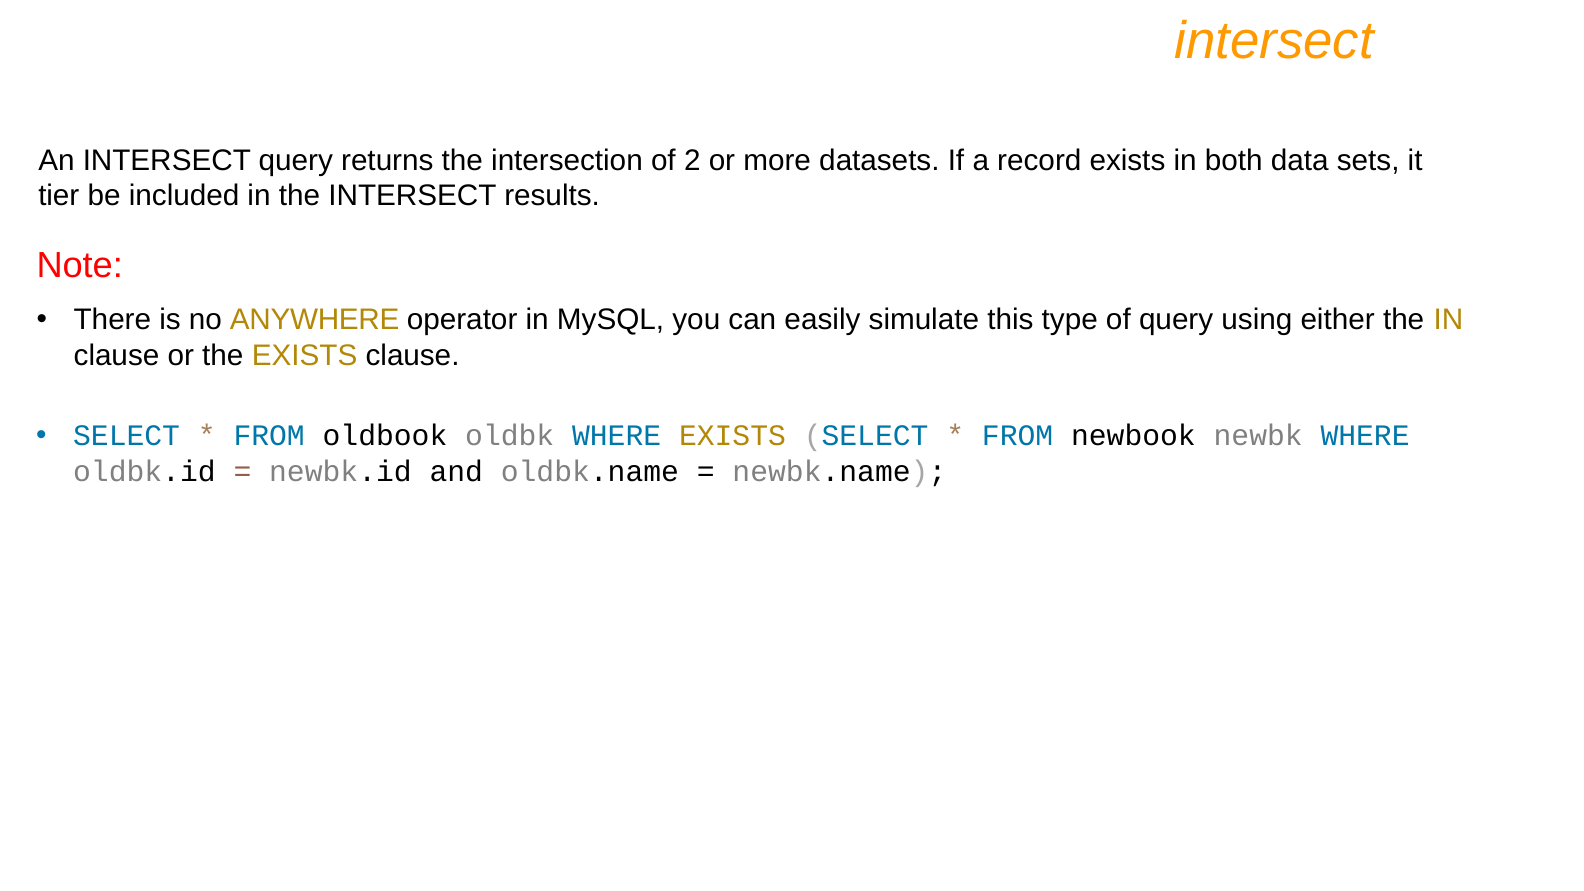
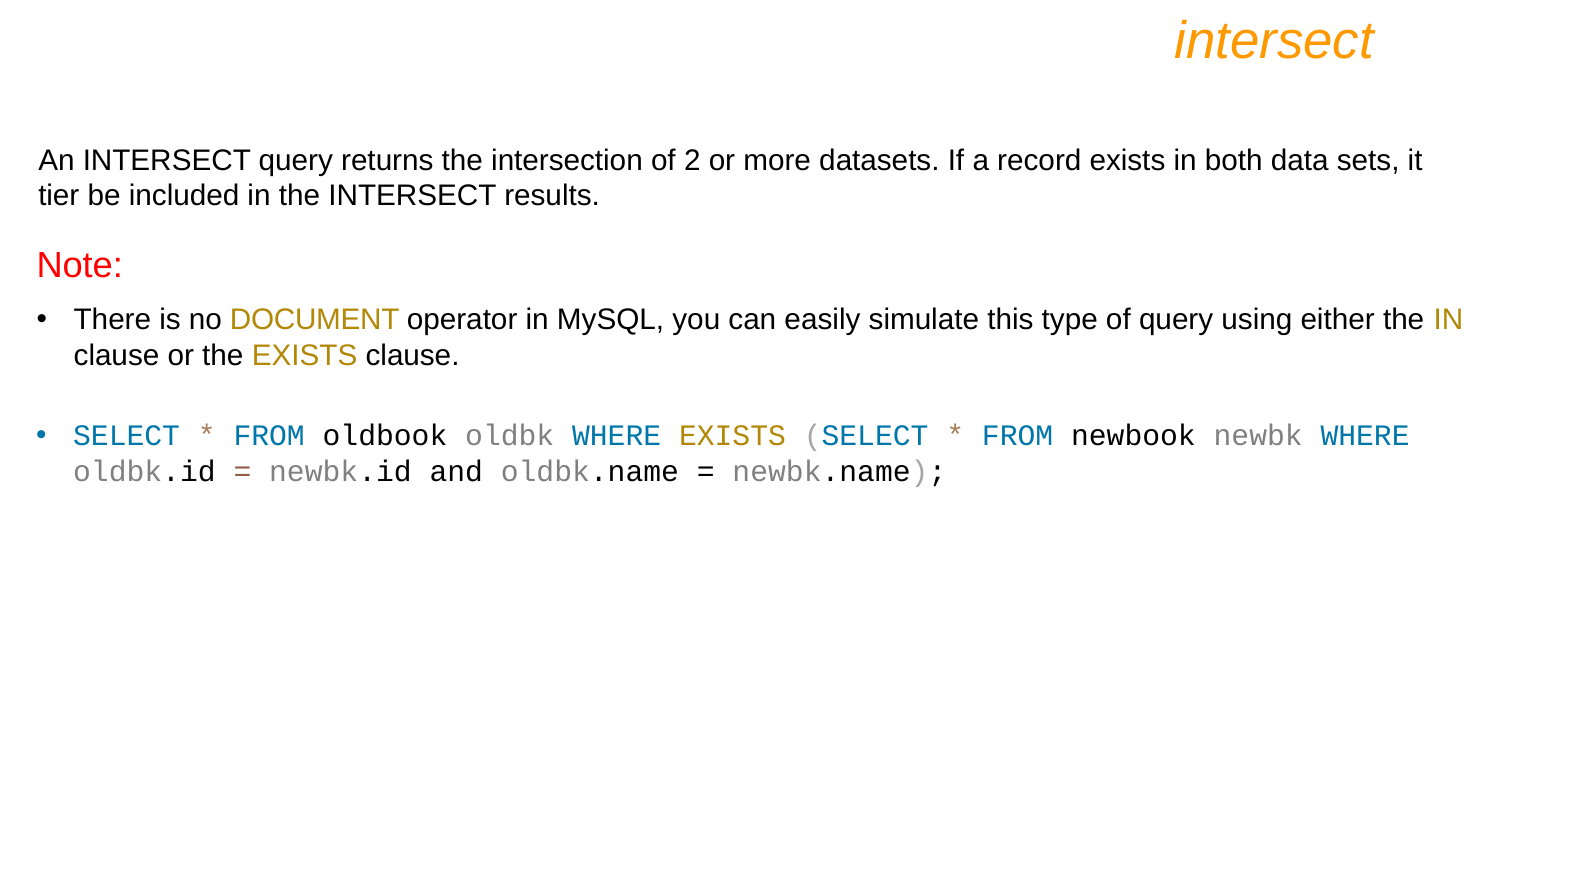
ANYWHERE: ANYWHERE -> DOCUMENT (315, 320)
